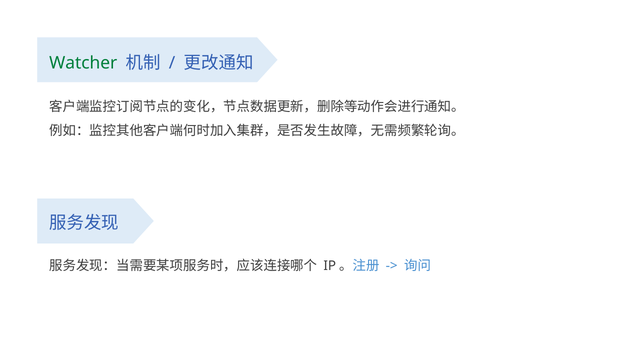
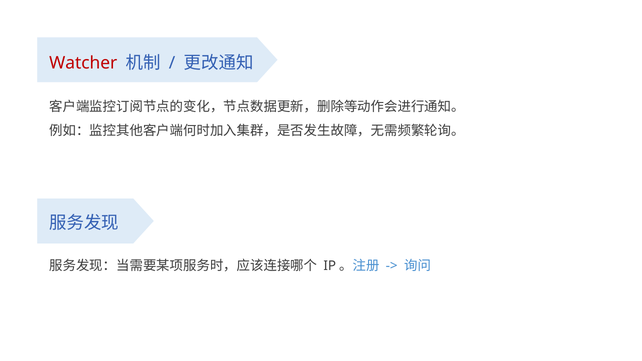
Watcher colour: green -> red (83, 63)
